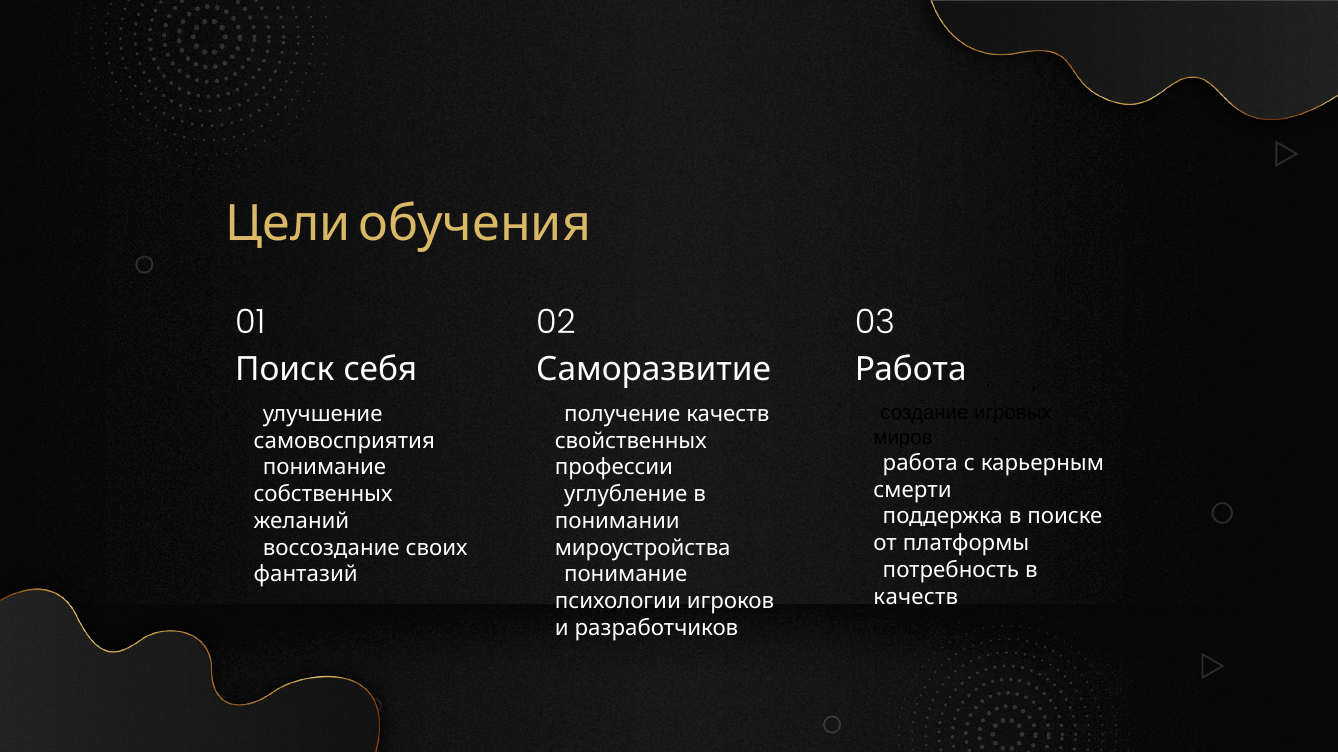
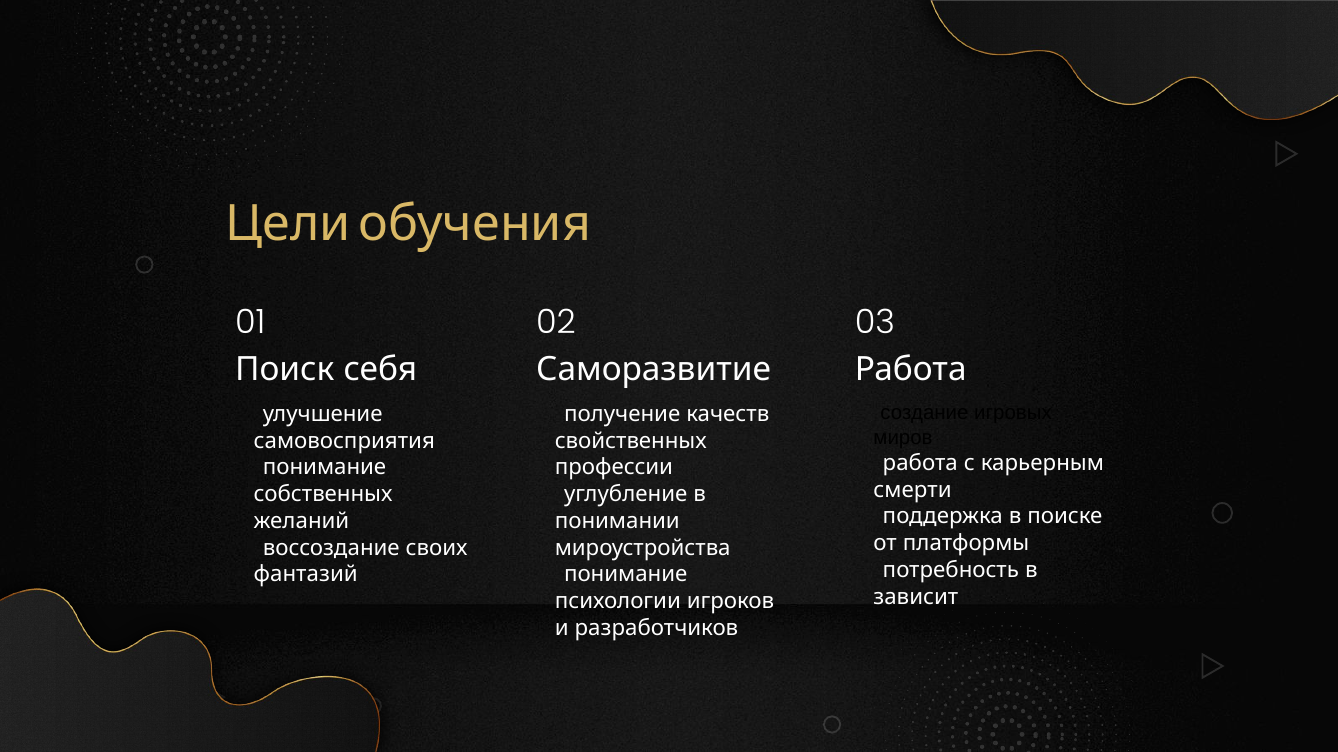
качеств: качеств -> зависит (916, 597)
